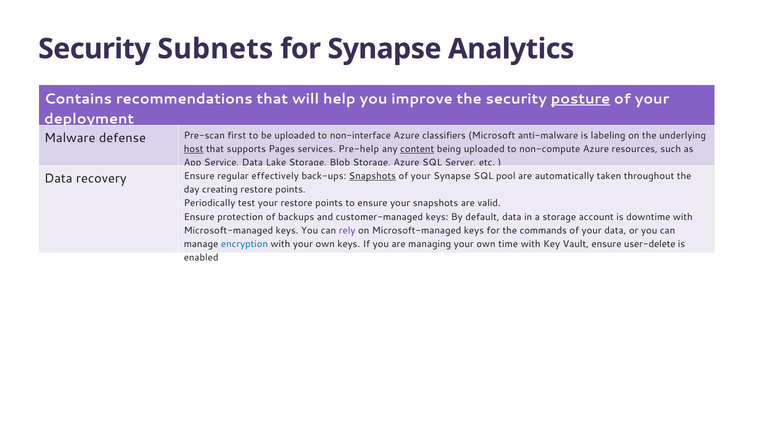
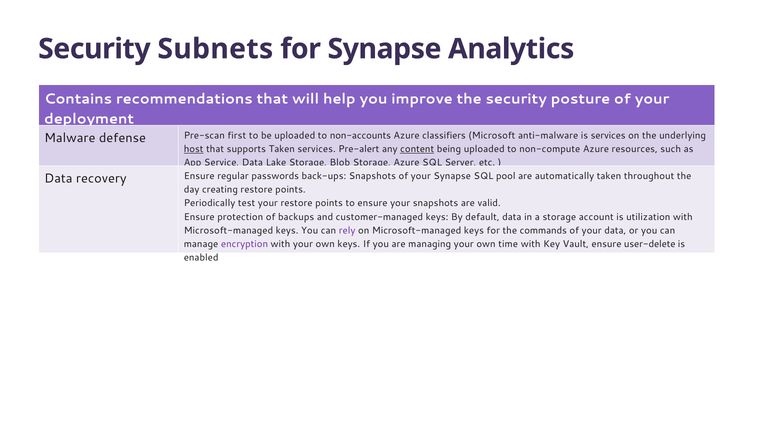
posture underline: present -> none (581, 99)
non-interface: non-interface -> non-accounts (360, 135)
is labeling: labeling -> services (608, 135)
supports Pages: Pages -> Taken (282, 149)
Pre-help: Pre-help -> Pre-alert (359, 149)
effectively: effectively -> passwords (275, 176)
Snapshots underline: present -> none (372, 176)
downtime: downtime -> utilization (648, 217)
encryption colour: blue -> purple (244, 244)
